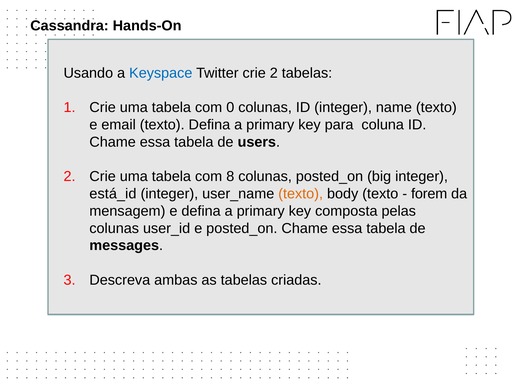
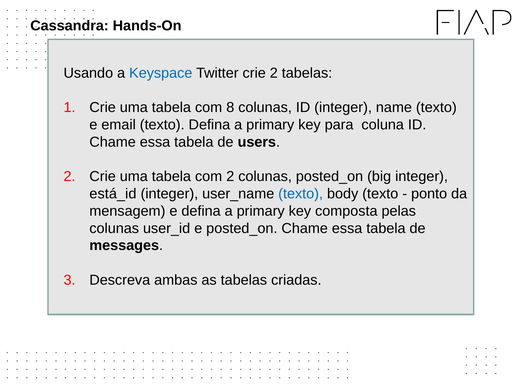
0: 0 -> 8 (230, 108)
com 8: 8 -> 2 (230, 177)
texto colour: orange -> blue (301, 194)
forem: forem -> ponto (429, 194)
